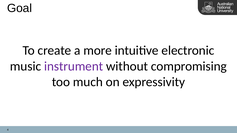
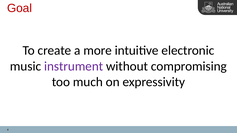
Goal colour: black -> red (20, 8)
